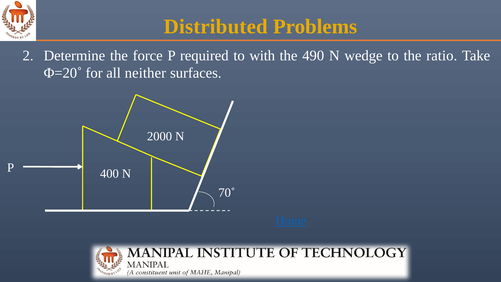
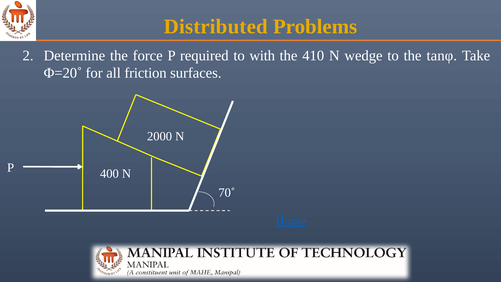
490: 490 -> 410 (313, 56)
ratio: ratio -> tanφ (442, 56)
neither: neither -> friction (146, 73)
